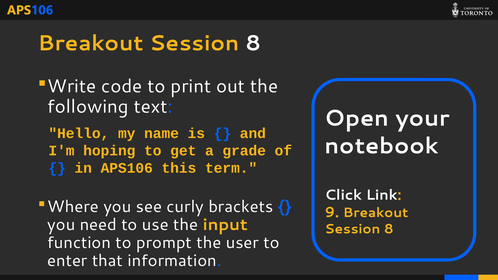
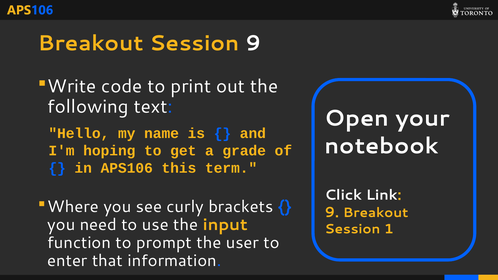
8: 8 -> 9 (253, 43)
8: 8 -> 1 (389, 229)
